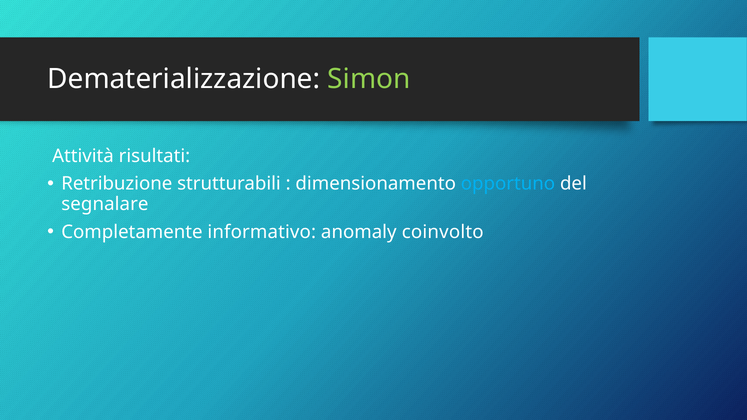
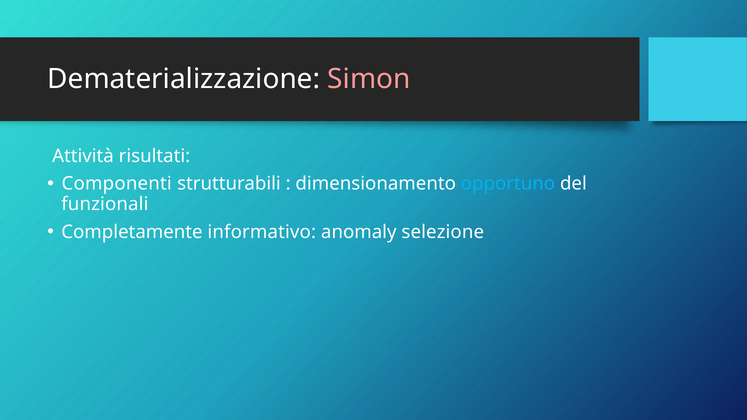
Simon colour: light green -> pink (369, 79)
Retribuzione: Retribuzione -> Componenti (117, 184)
segnalare: segnalare -> funzionali (105, 204)
coinvolto: coinvolto -> selezione (443, 232)
